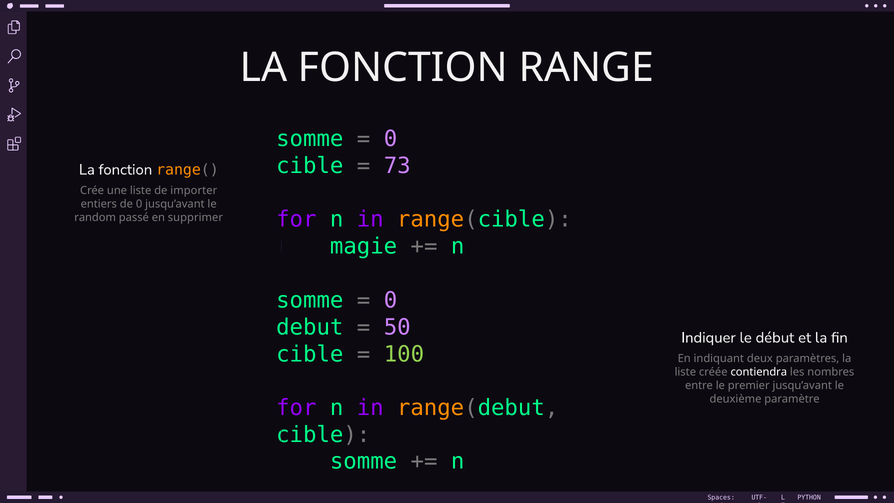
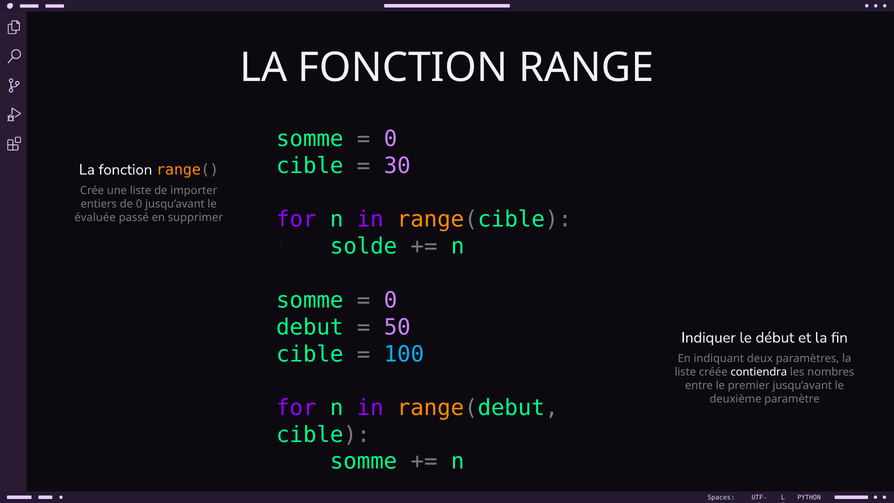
73: 73 -> 30 (397, 166)
random: random -> évaluée (95, 217)
magie: magie -> solde (364, 246)
100 colour: light green -> light blue (404, 354)
